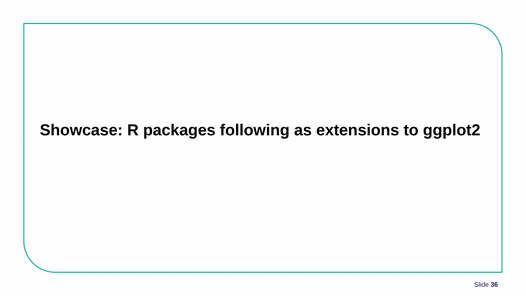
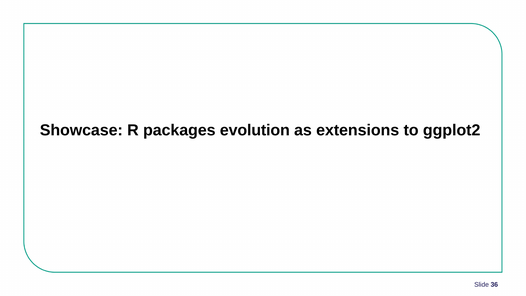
following: following -> evolution (255, 130)
